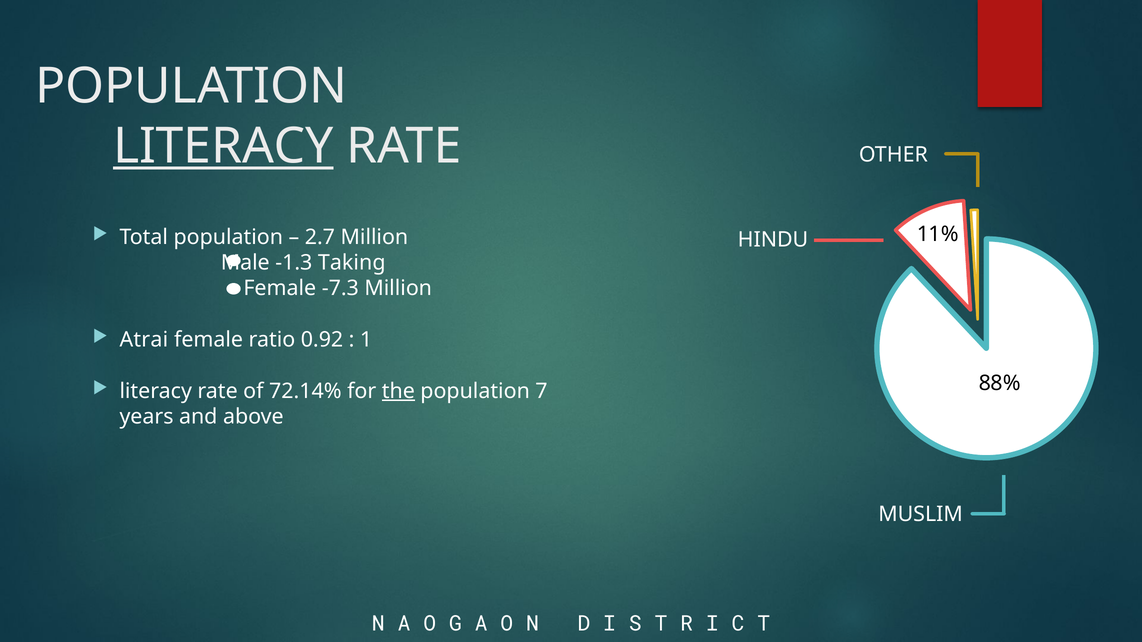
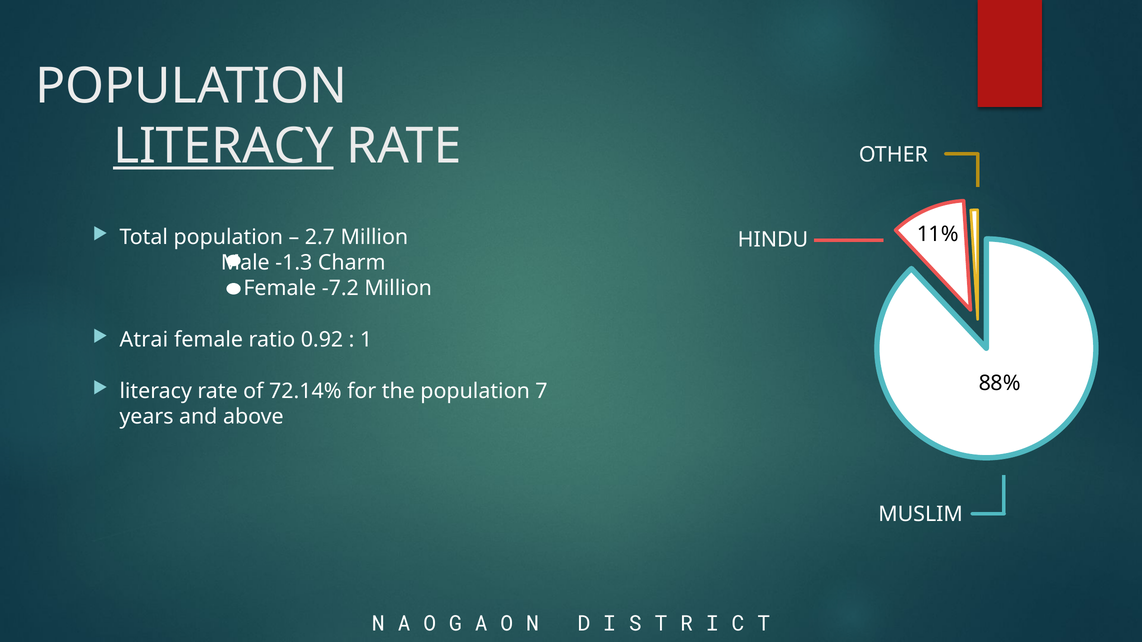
Taking: Taking -> Charm (352, 263)
-7.3: -7.3 -> -7.2 (340, 289)
the underline: present -> none (398, 391)
